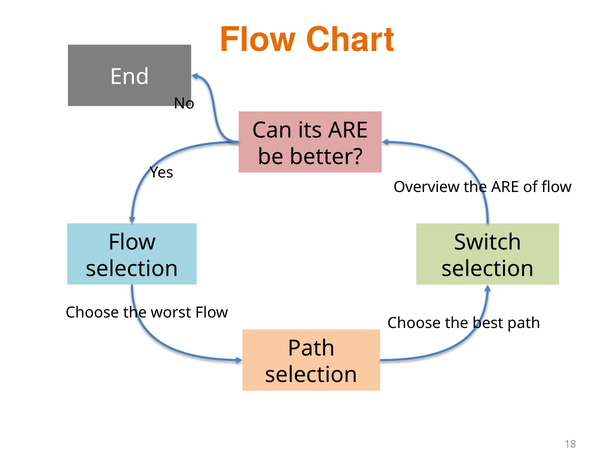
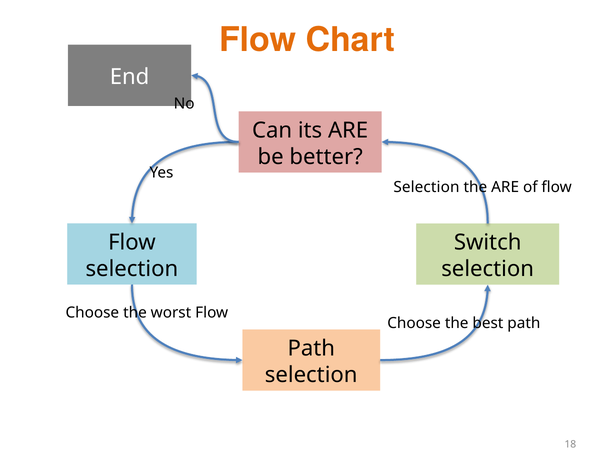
Overview: Overview -> Selection (426, 187)
